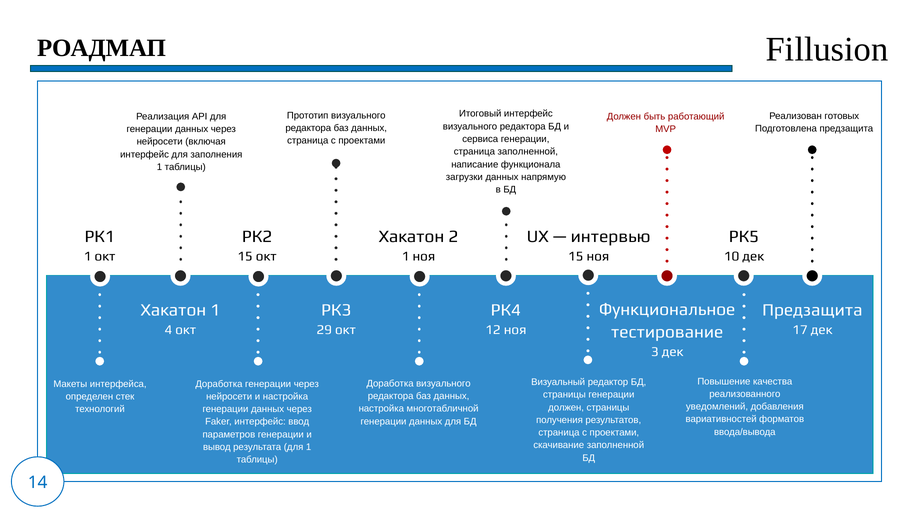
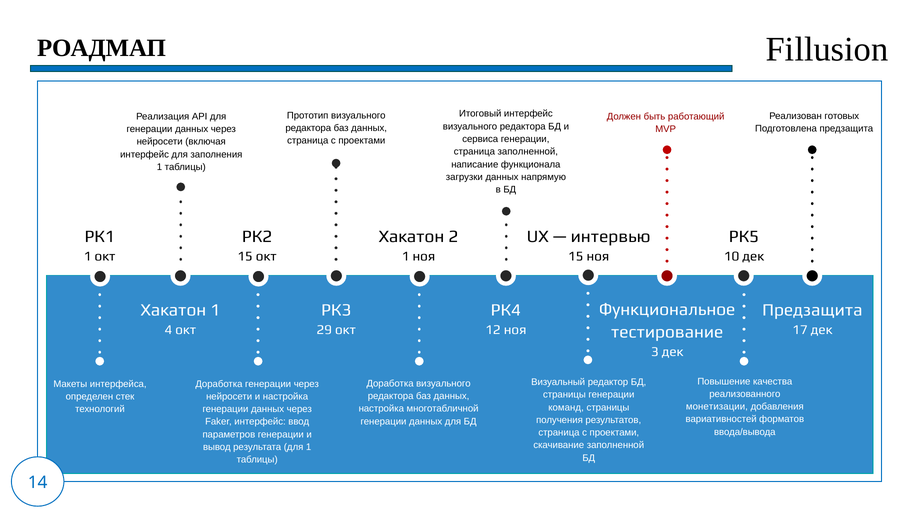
уведомлений: уведомлений -> монетизации (717, 407)
должен: должен -> команд (566, 408)
